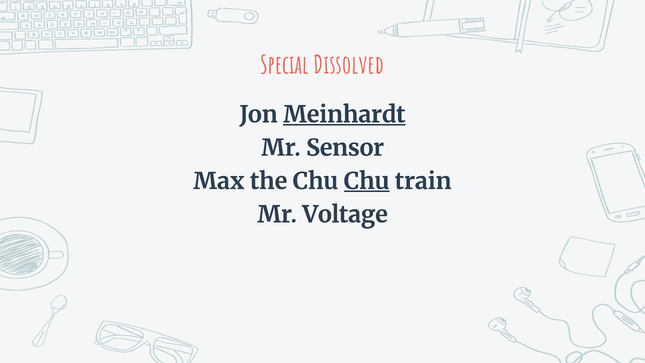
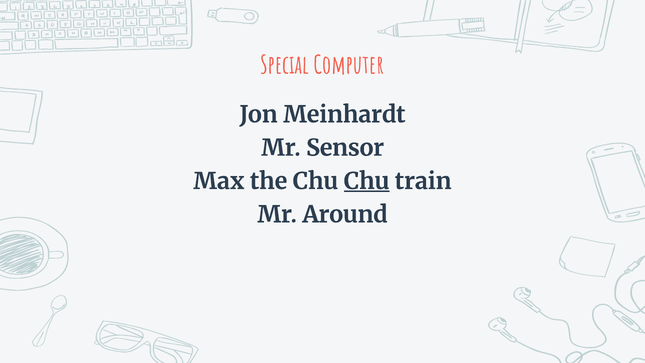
Dissolved: Dissolved -> Computer (349, 65)
Meinhardt underline: present -> none (344, 115)
Voltage: Voltage -> Around (345, 215)
